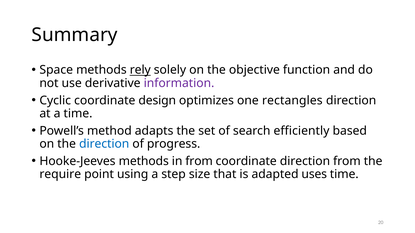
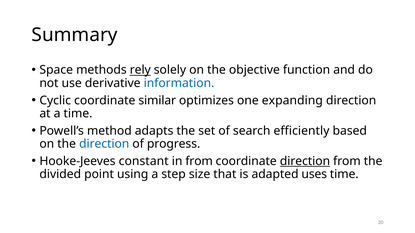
information colour: purple -> blue (179, 83)
design: design -> similar (157, 101)
rectangles: rectangles -> expanding (292, 101)
Hooke-Jeeves methods: methods -> constant (144, 161)
direction underline: none -> present (305, 161)
require: require -> divided (60, 174)
